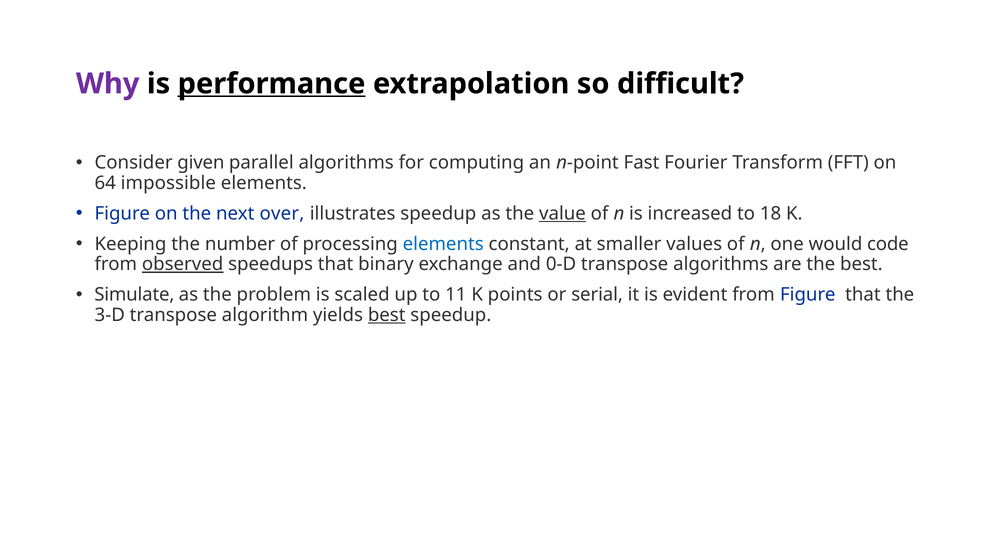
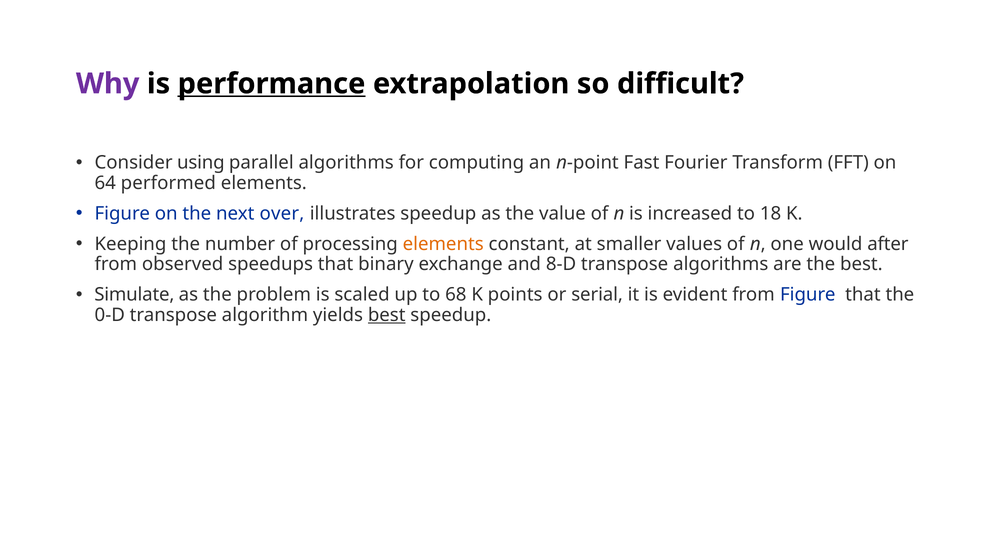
given: given -> using (201, 163)
impossible: impossible -> performed (168, 183)
value underline: present -> none (562, 214)
elements colour: blue -> orange (443, 244)
code: code -> after (888, 244)
observed underline: present -> none (183, 264)
0-D: 0-D -> 8-D (561, 264)
11: 11 -> 68 (456, 295)
3-D: 3-D -> 0-D (110, 315)
